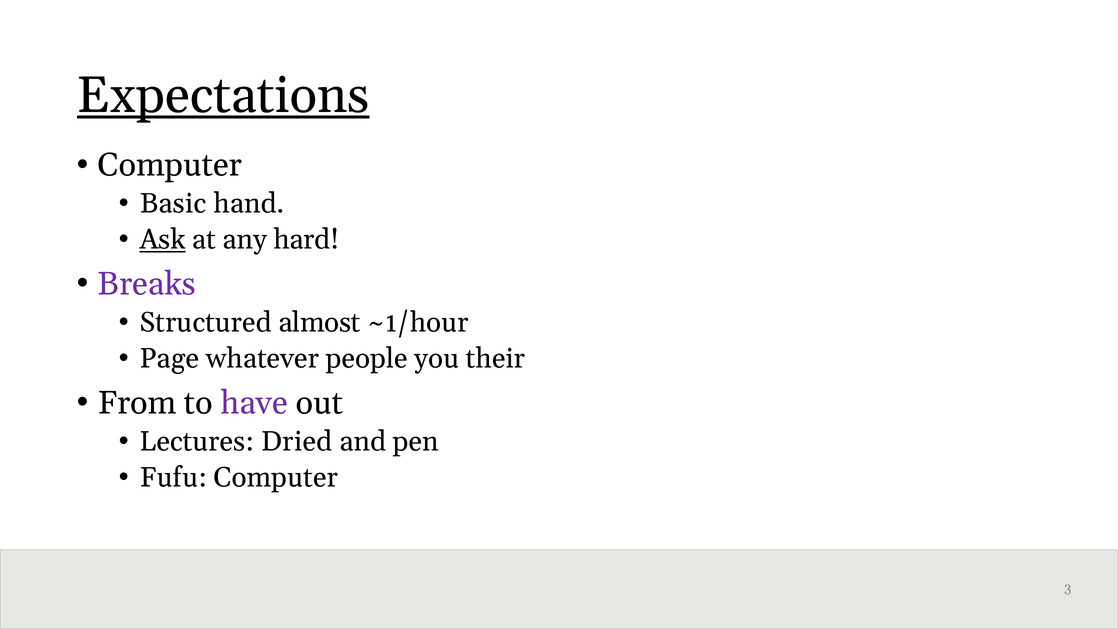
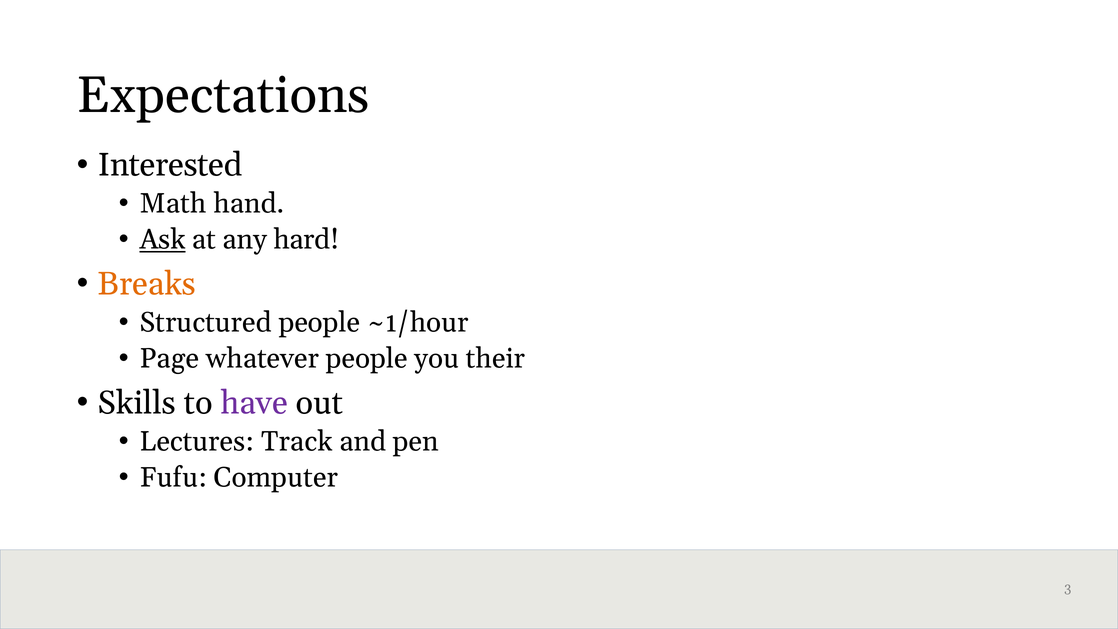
Expectations underline: present -> none (223, 95)
Computer: Computer -> Interested (170, 165)
Basic: Basic -> Math (173, 204)
Breaks colour: purple -> orange (147, 284)
Structured almost: almost -> people (319, 322)
From: From -> Skills (137, 403)
Dried: Dried -> Track (297, 441)
